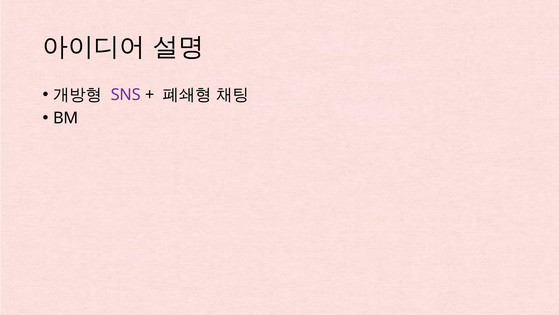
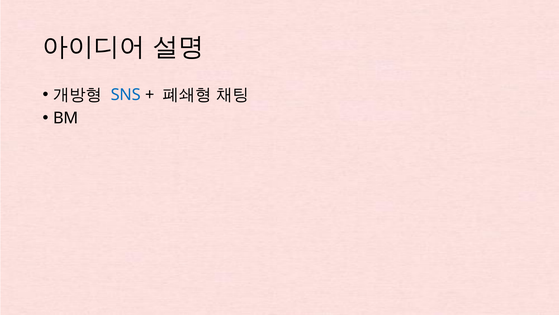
SNS colour: purple -> blue (126, 95)
